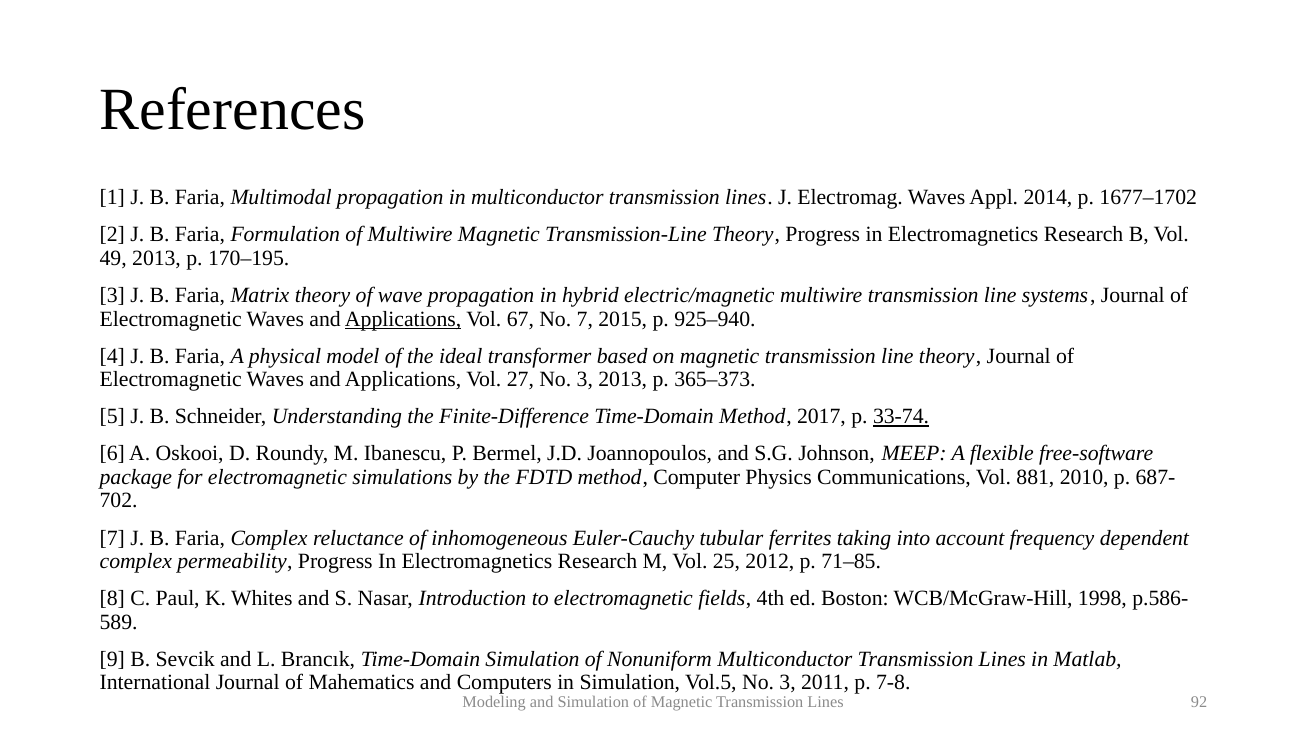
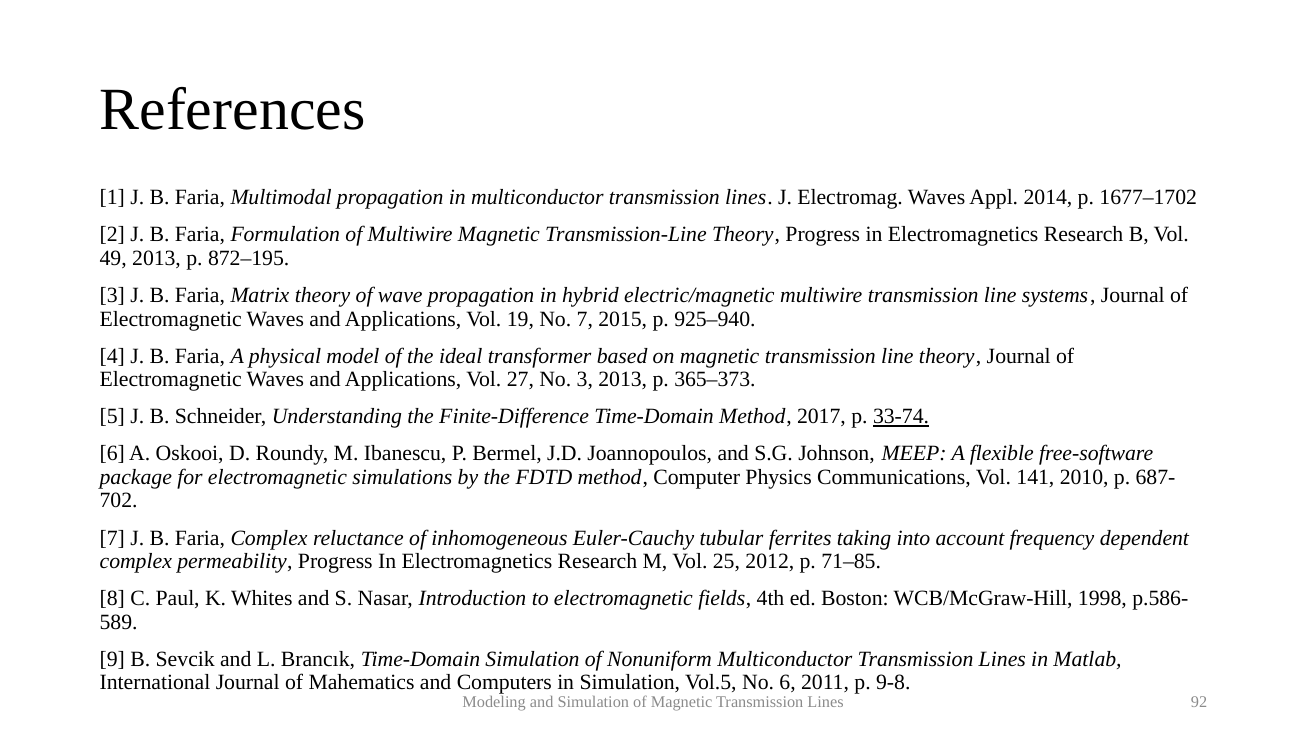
170–195: 170–195 -> 872–195 (249, 258)
Applications underline: present -> none (403, 319)
67: 67 -> 19 (520, 319)
881: 881 -> 141 (1035, 477)
Vol.5 No 3: 3 -> 6 (788, 683)
7-8: 7-8 -> 9-8 (893, 683)
